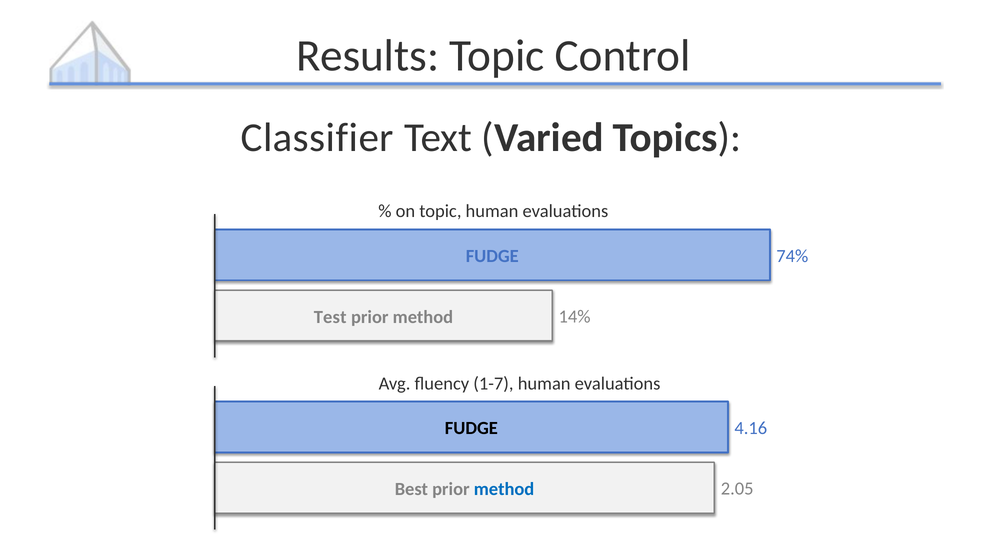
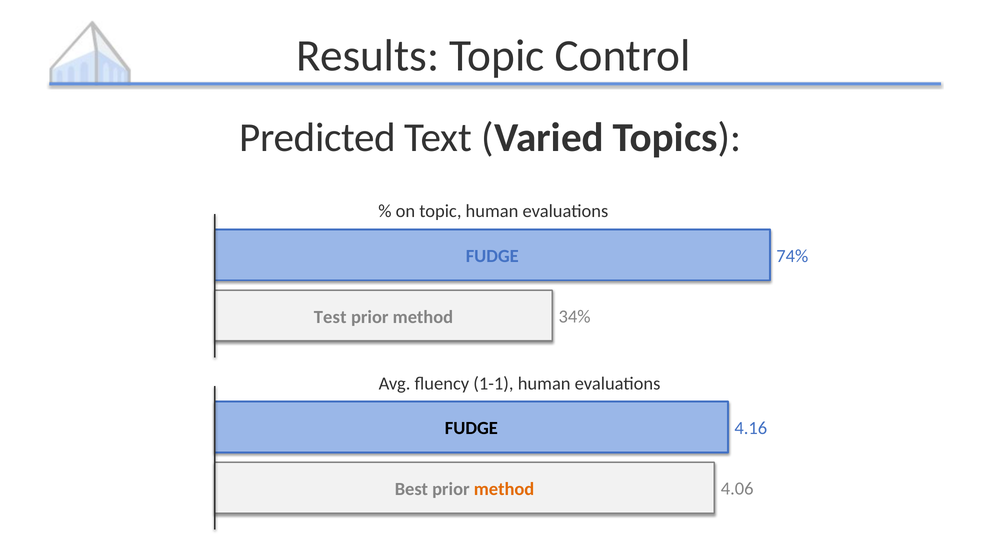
Classifier: Classifier -> Predicted (318, 138)
14%: 14% -> 34% (575, 317)
1-7: 1-7 -> 1-1 (493, 384)
2.05: 2.05 -> 4.06 (737, 489)
method colour: blue -> orange (504, 489)
